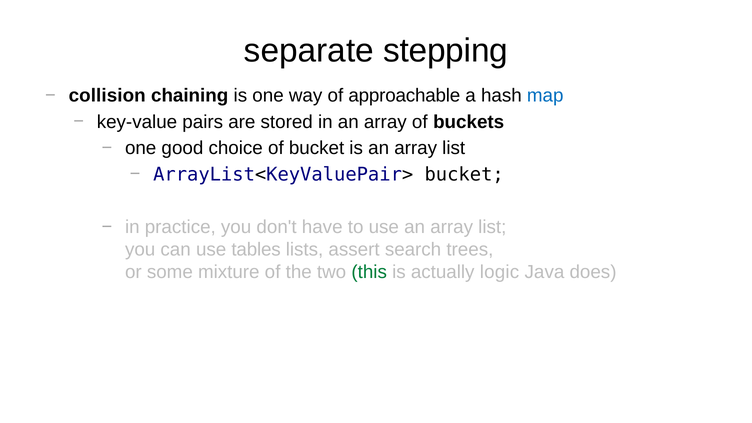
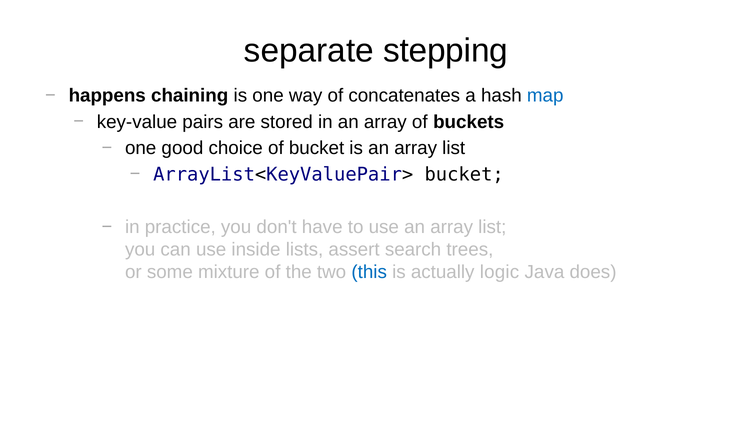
collision: collision -> happens (107, 96)
approachable: approachable -> concatenates (404, 96)
tables: tables -> inside (256, 250)
this colour: green -> blue (369, 272)
